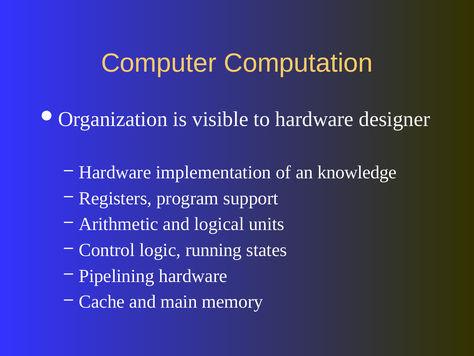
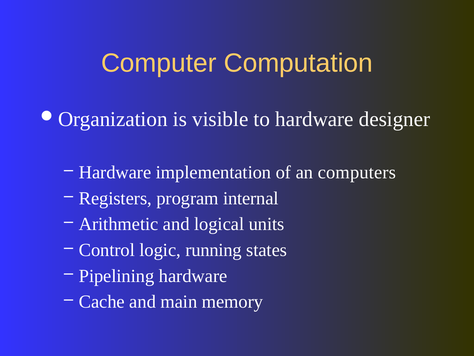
knowledge: knowledge -> computers (357, 172)
support: support -> internal (251, 198)
